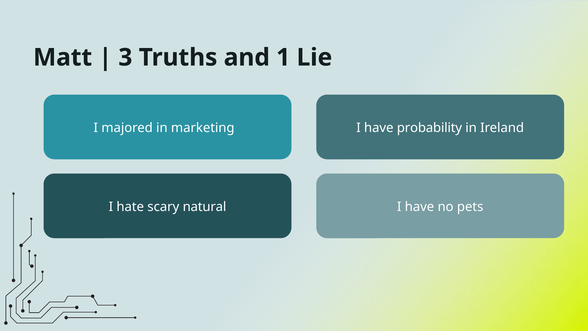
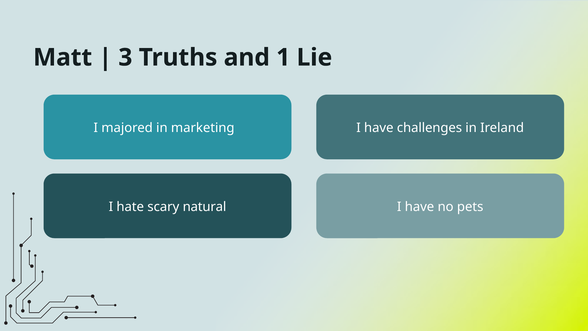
probability: probability -> challenges (429, 128)
